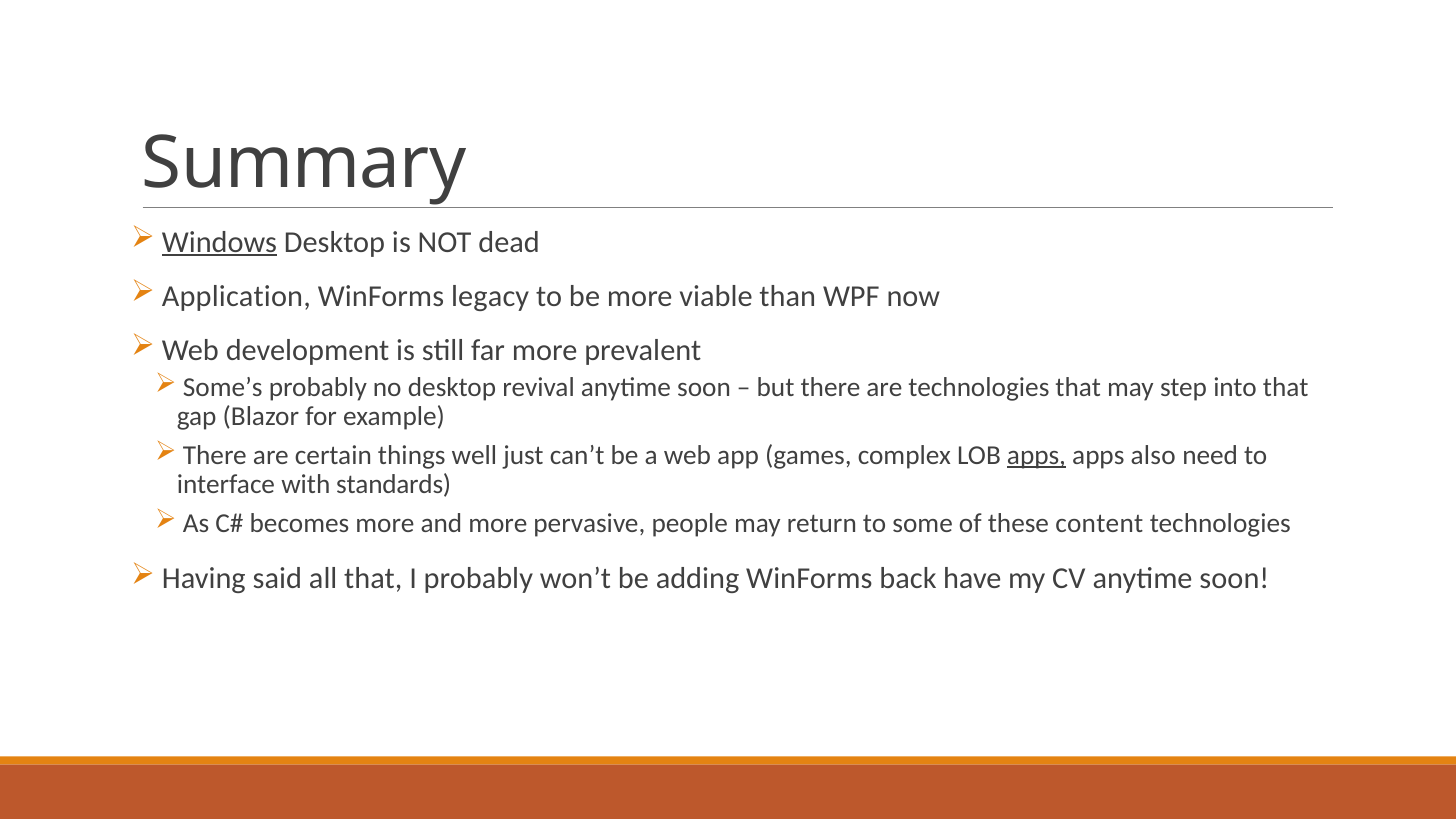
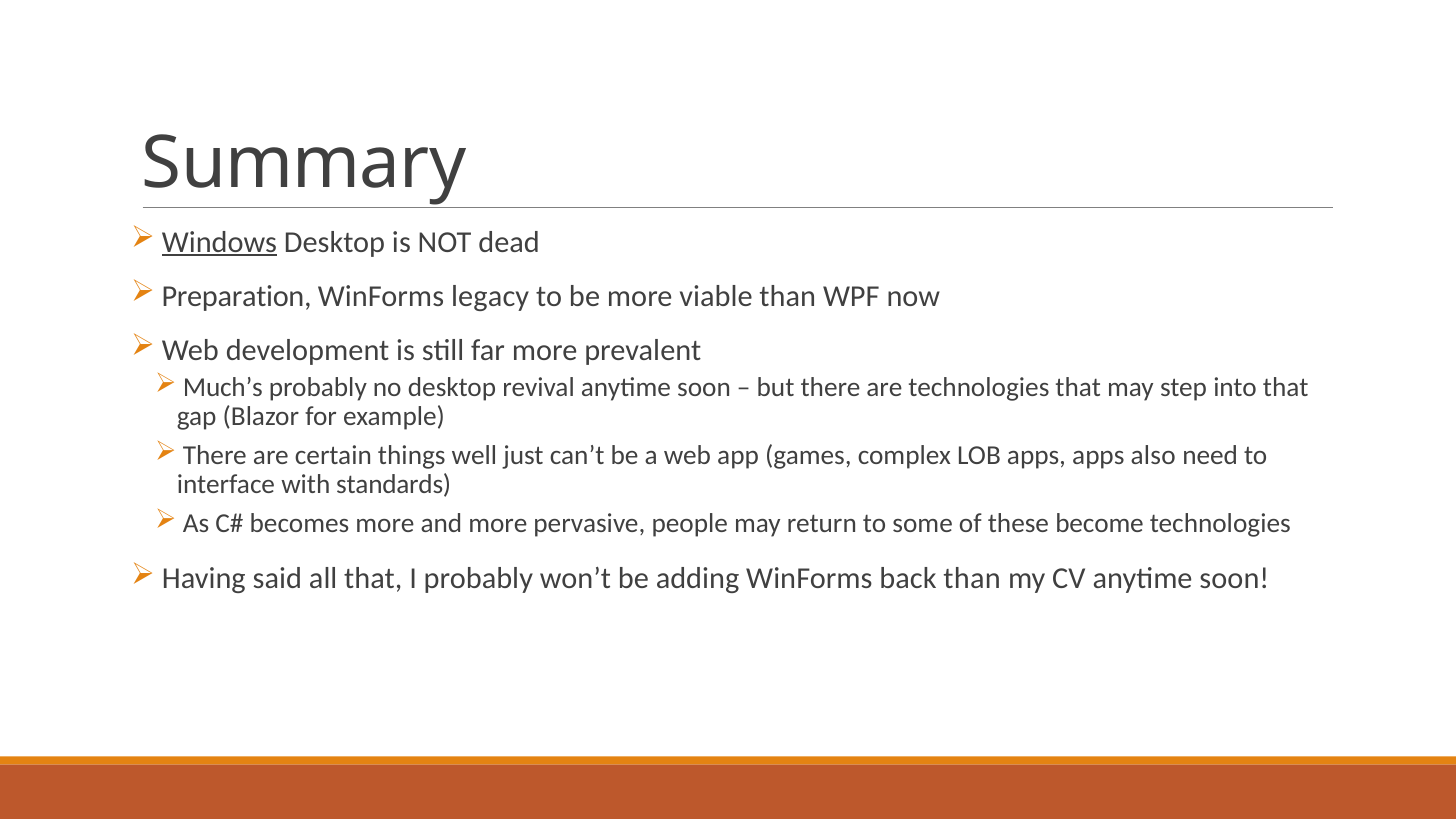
Application: Application -> Preparation (237, 296)
Some’s: Some’s -> Much’s (223, 387)
apps underline: present -> none (1037, 455)
content: content -> become (1100, 524)
back have: have -> than (972, 579)
